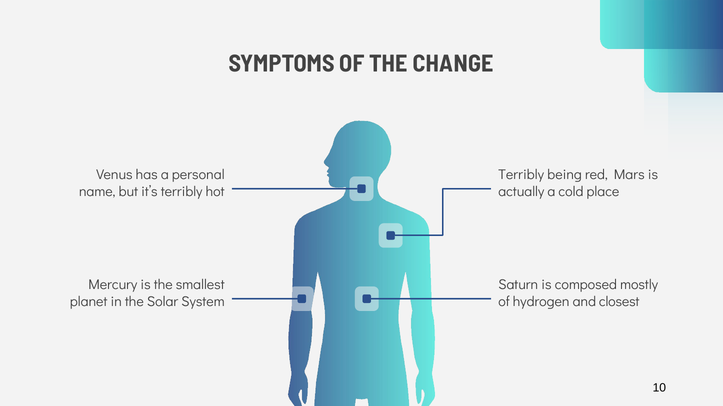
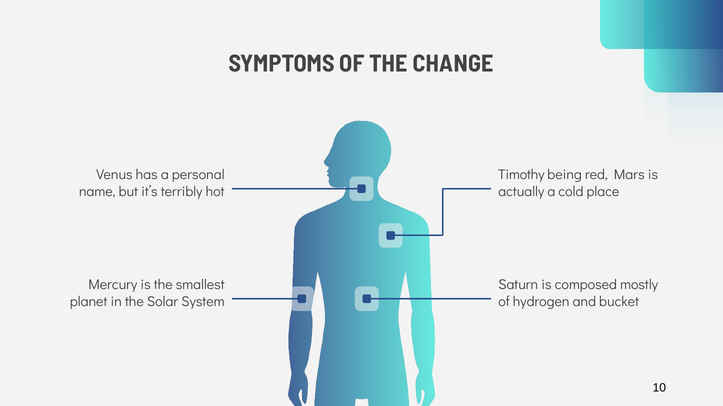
Terribly: Terribly -> Timothy (521, 175)
closest: closest -> bucket (619, 302)
